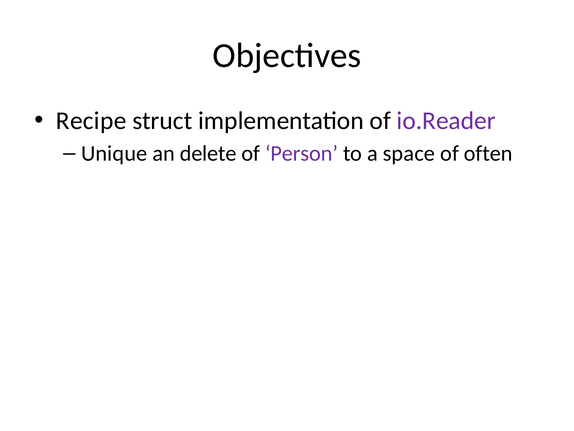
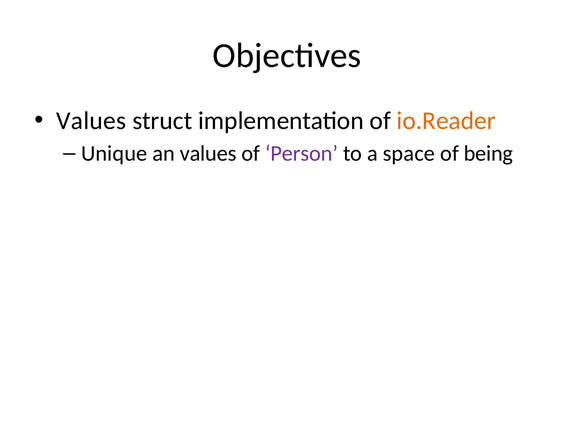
Recipe: Recipe -> Values (91, 120)
io.Reader colour: purple -> orange (446, 120)
an delete: delete -> values (208, 153)
often: often -> being (488, 153)
